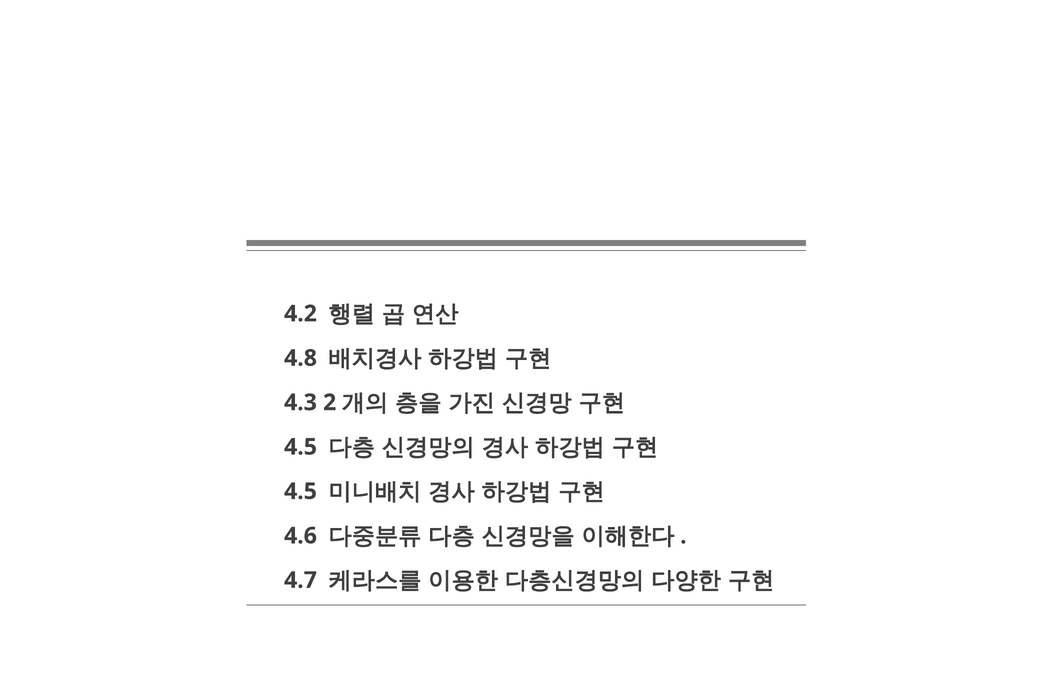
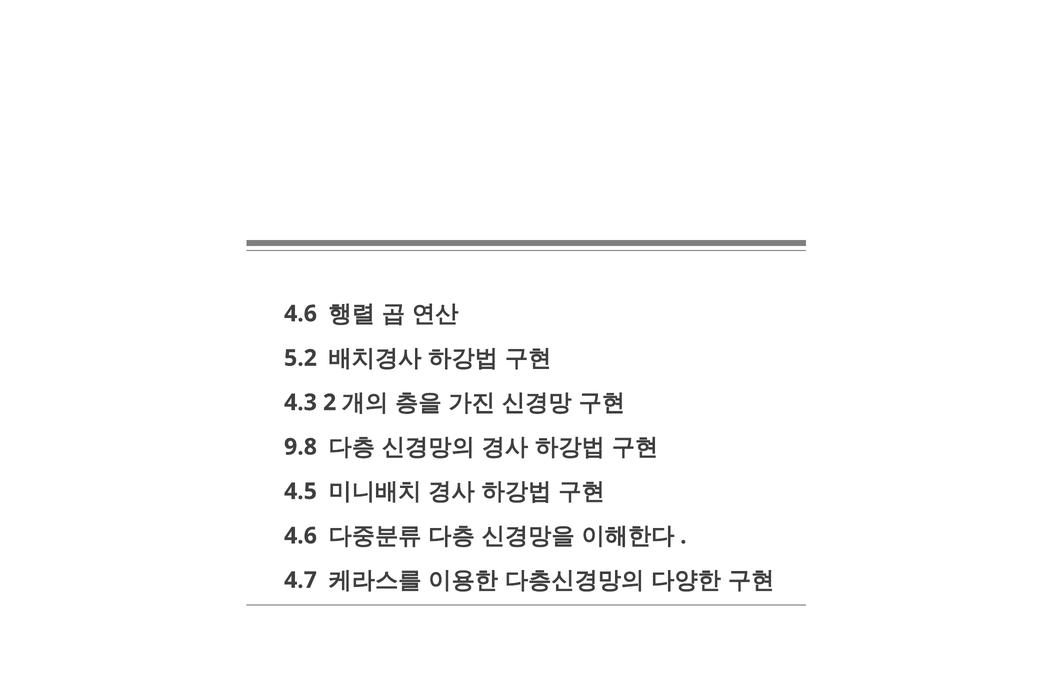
4.2: 4.2 -> 4.6 (300, 314)
4.8: 4.8 -> 5.2 (300, 358)
4.5: 4.5 -> 9.8 (300, 447)
